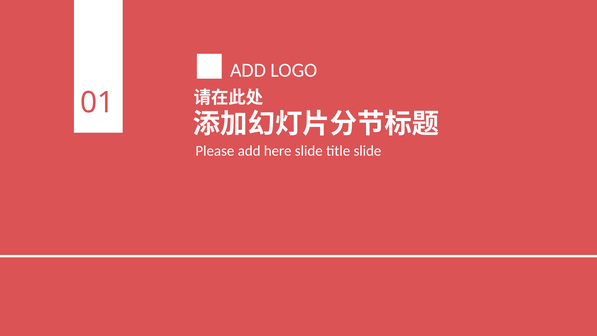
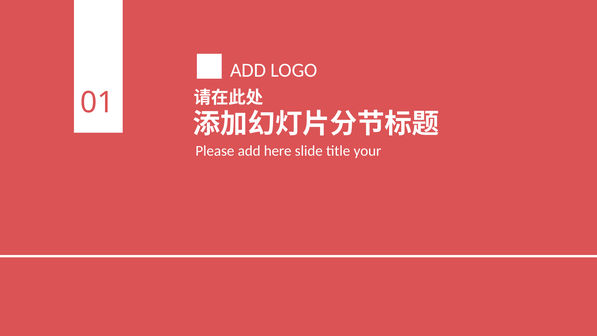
title slide: slide -> your (367, 151)
